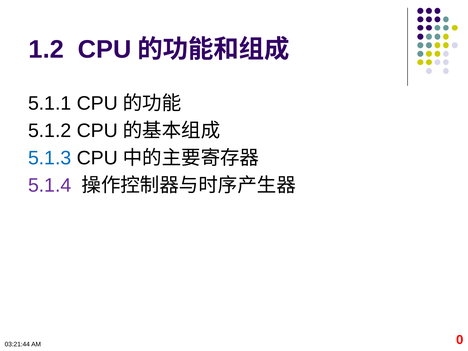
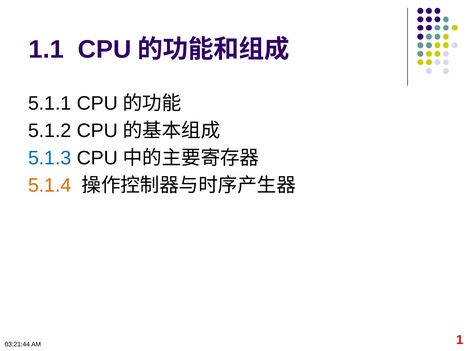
1.2: 1.2 -> 1.1 (46, 49)
5.1.4 colour: purple -> orange (50, 185)
0: 0 -> 1 (460, 340)
